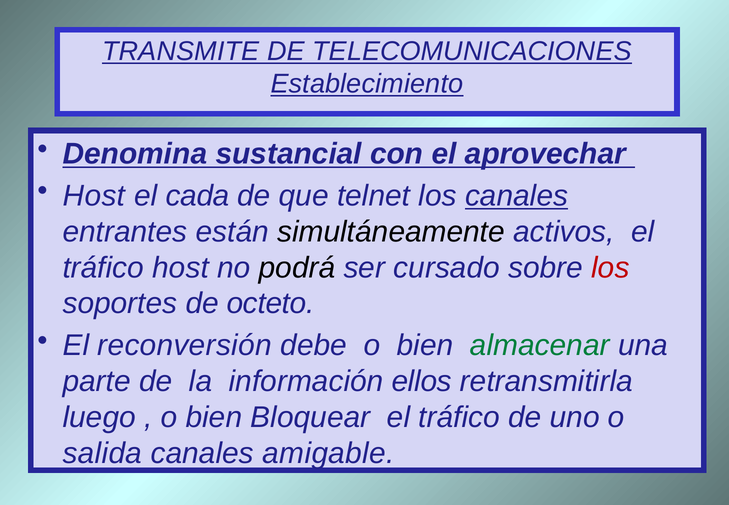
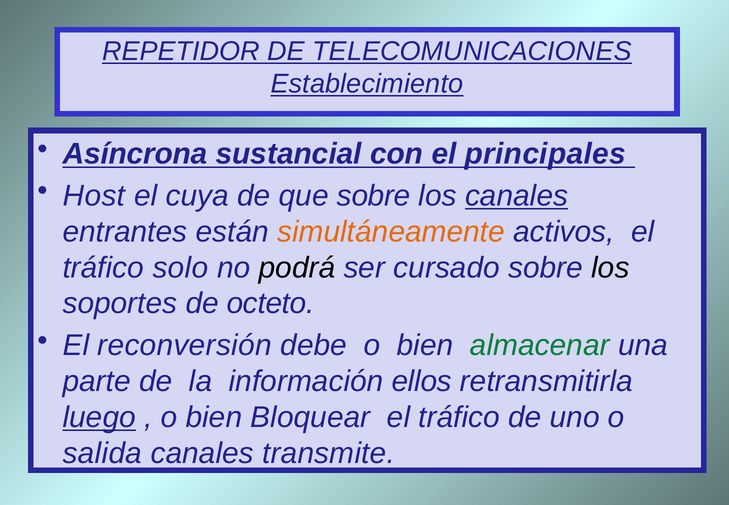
TRANSMITE: TRANSMITE -> REPETIDOR (181, 51)
Denomina: Denomina -> Asíncrona (135, 154)
aprovechar: aprovechar -> principales (545, 154)
cada: cada -> cuya (197, 196)
que telnet: telnet -> sobre (374, 196)
simultáneamente colour: black -> orange (391, 232)
tráfico host: host -> solo (180, 268)
los colour: red -> black (610, 268)
luego underline: none -> present (99, 417)
amigable: amigable -> transmite (329, 453)
